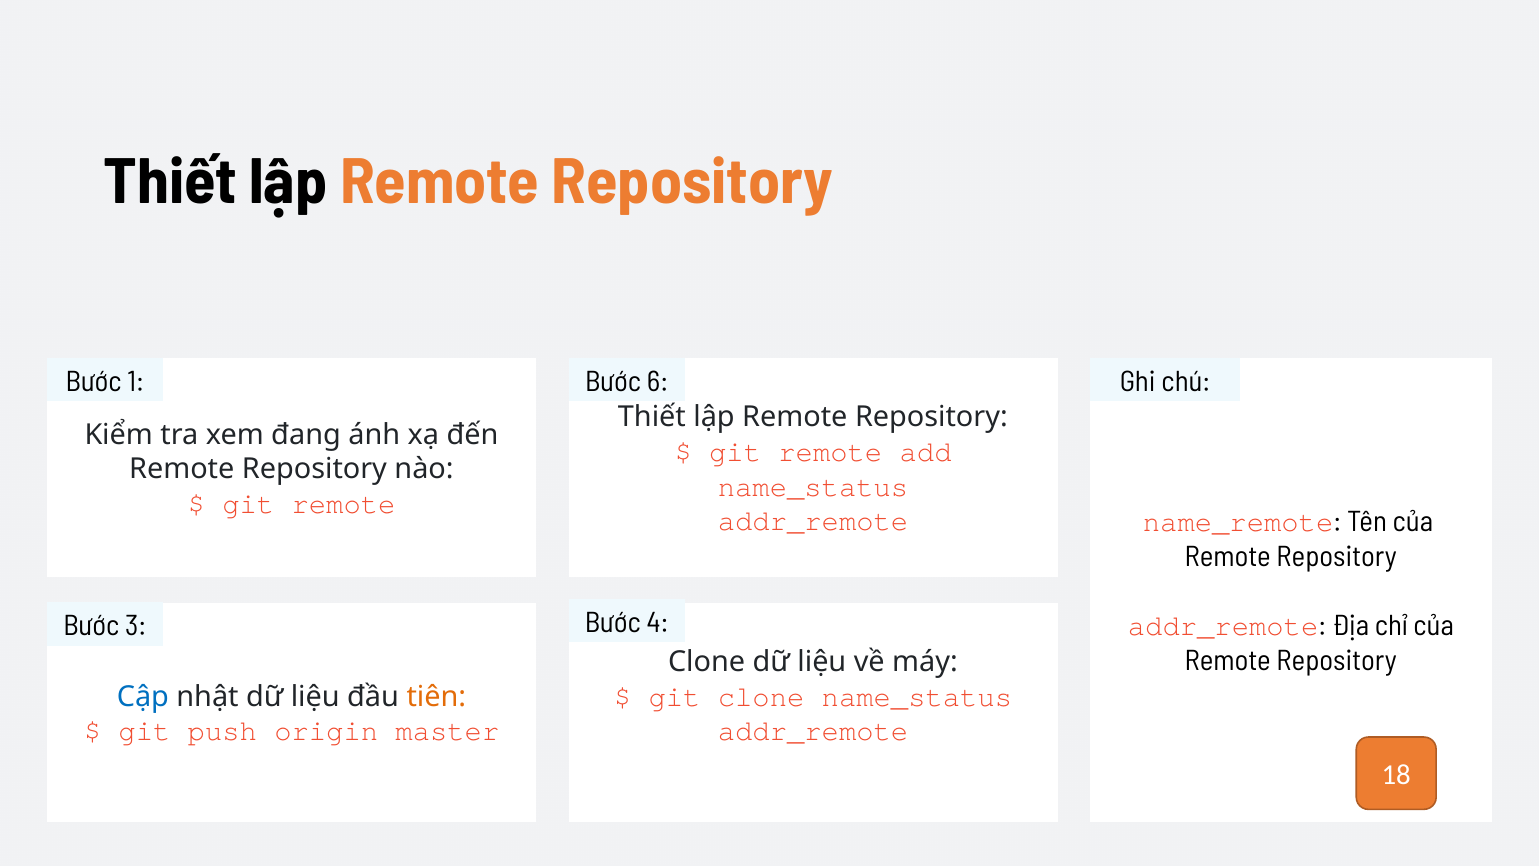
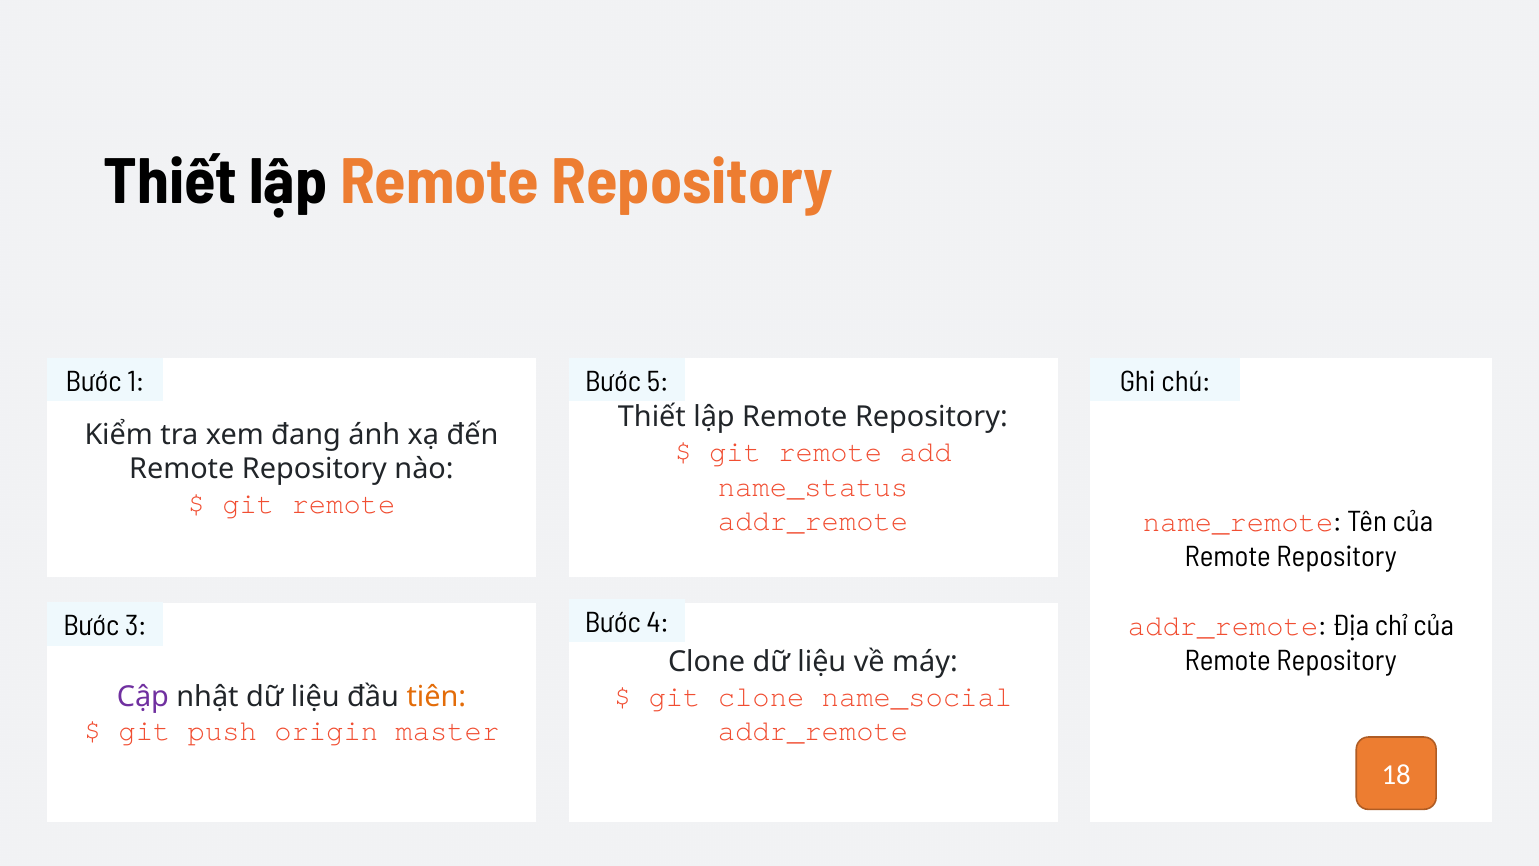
6: 6 -> 5 (658, 381)
clone name_status: name_status -> name_social (917, 697)
Cập colour: blue -> purple (143, 697)
